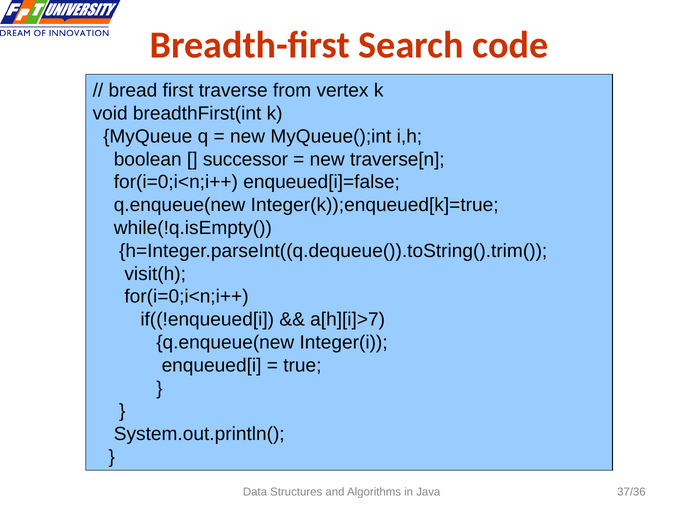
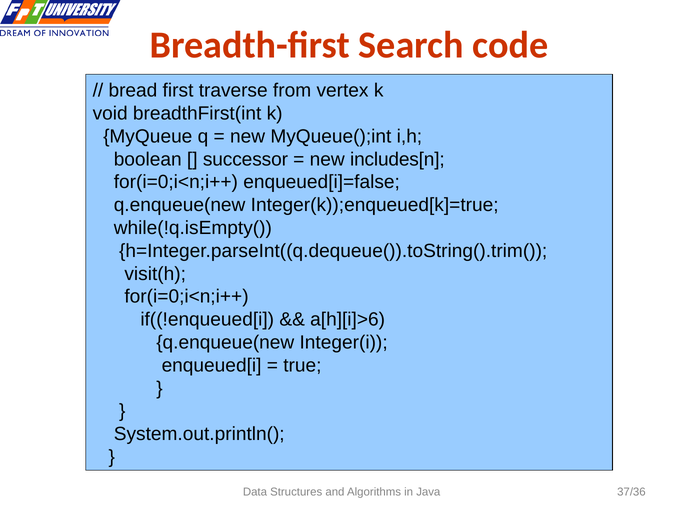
traverse[n: traverse[n -> includes[n (397, 159)
a[h][i]>7: a[h][i]>7 -> a[h][i]>6 (348, 320)
